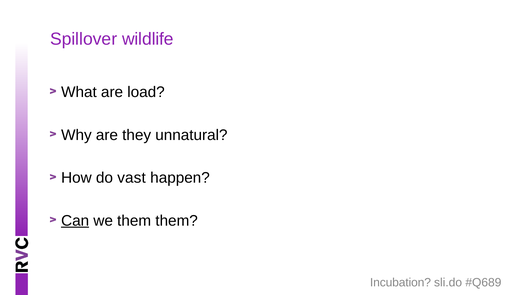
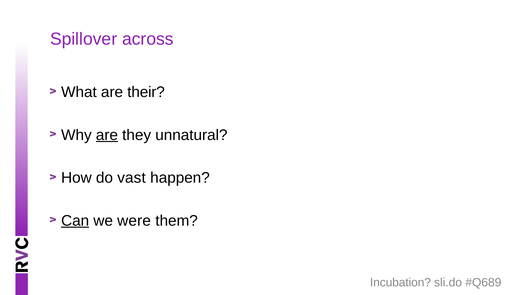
wildlife: wildlife -> across (148, 39)
load: load -> their (146, 92)
are underline: none -> present (107, 135)
we them: them -> were (134, 221)
